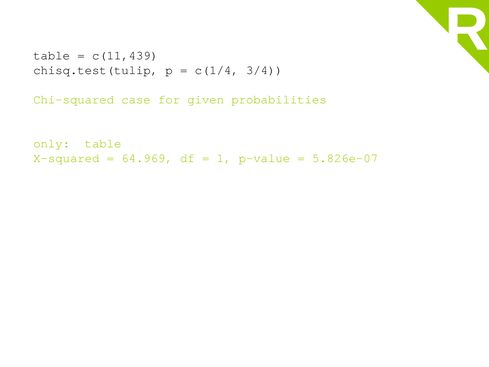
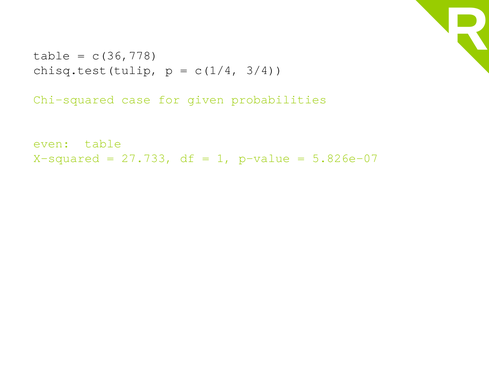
c(11,439: c(11,439 -> c(36,778 (125, 55)
only: only -> even (52, 143)
64.969: 64.969 -> 27.733 (147, 158)
